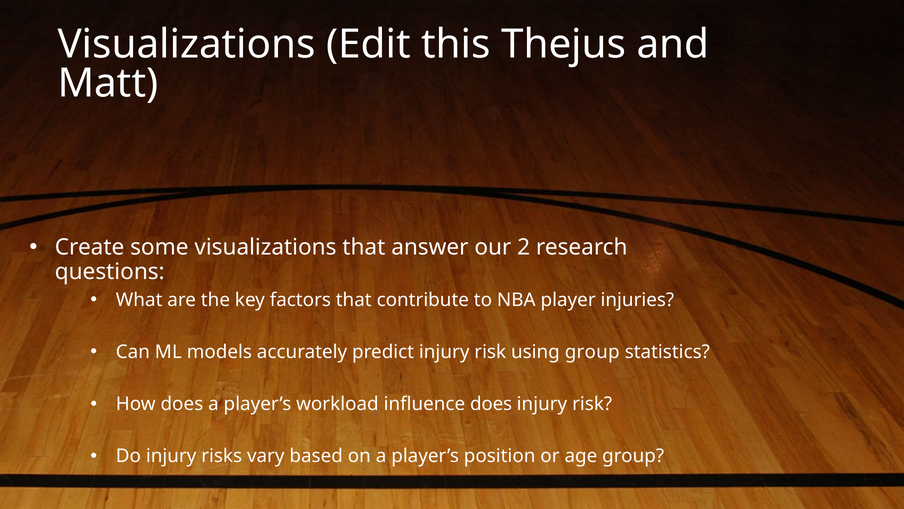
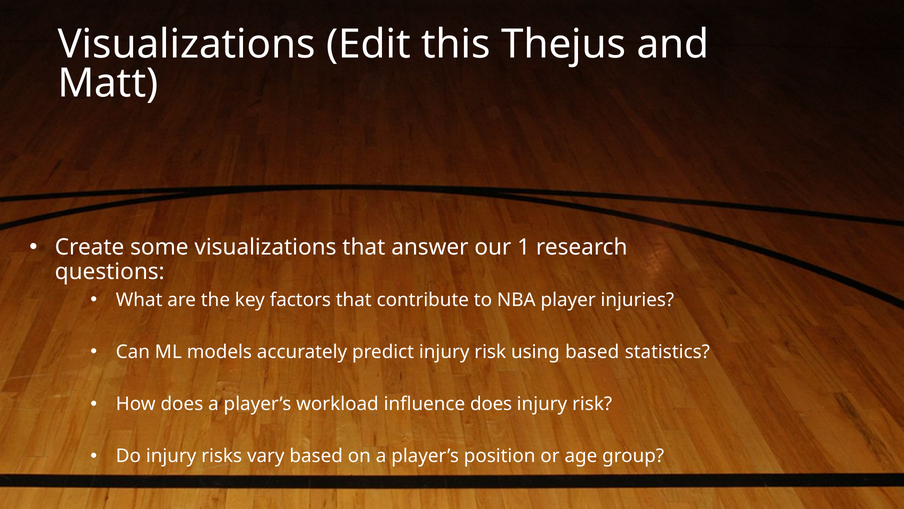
2: 2 -> 1 (524, 247)
using group: group -> based (592, 352)
